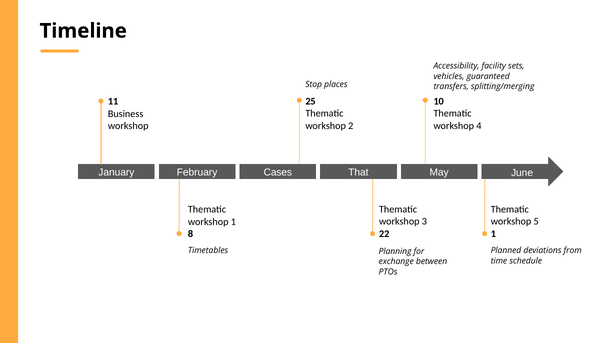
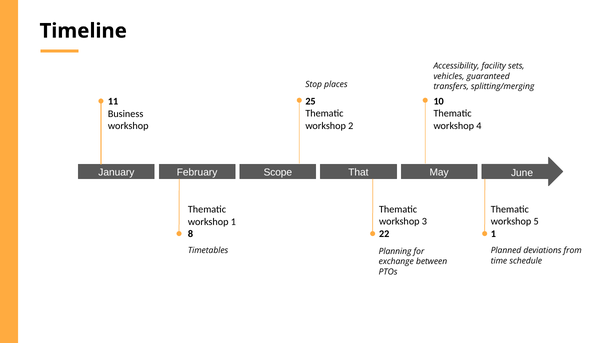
Cases: Cases -> Scope (278, 172)
